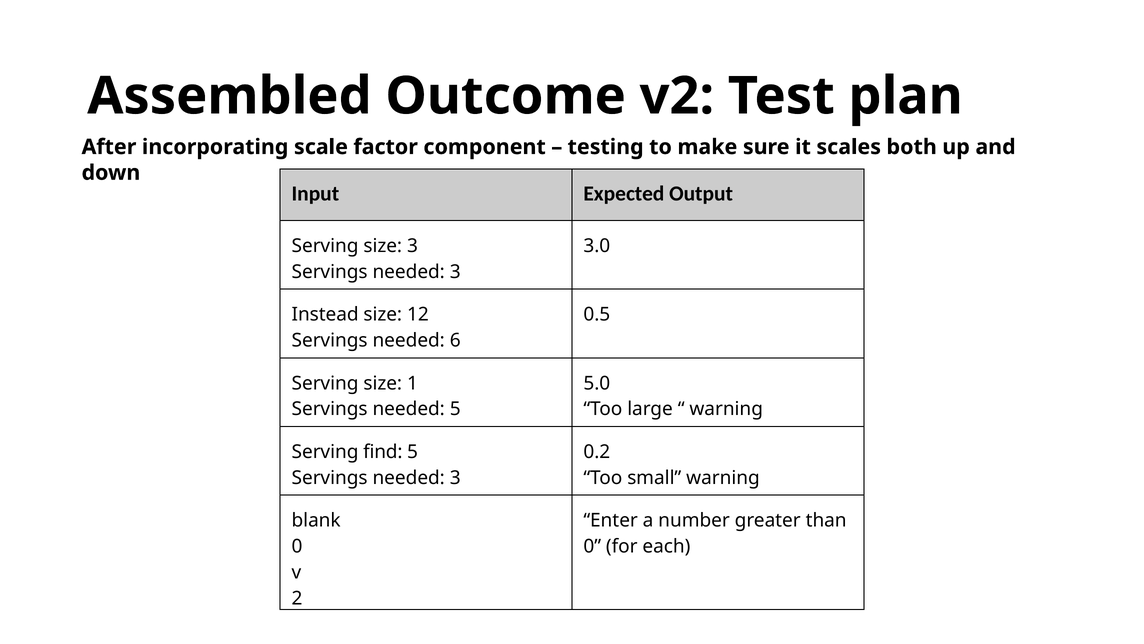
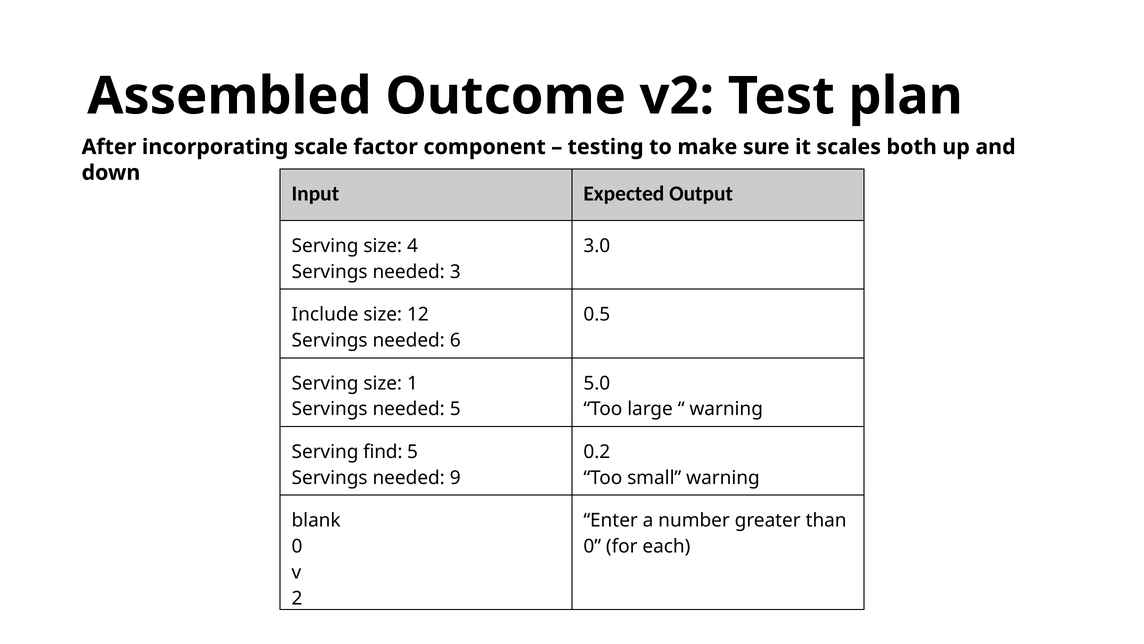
size 3: 3 -> 4 (413, 246)
Instead: Instead -> Include (325, 314)
3: 3 -> 9 (455, 477)
